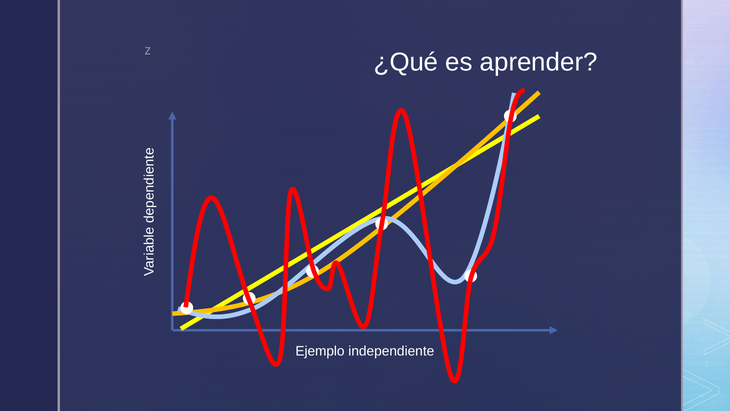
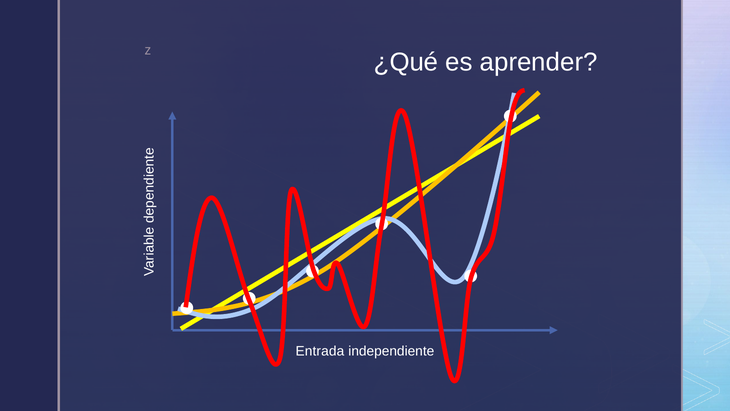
Ejemplo: Ejemplo -> Entrada (320, 351)
